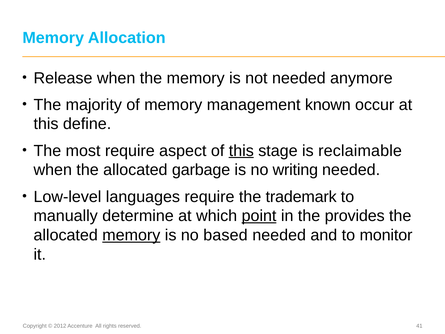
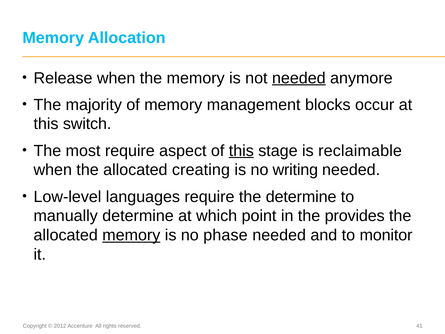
needed underline: none -> present (299, 78)
known: known -> blocks (328, 105)
define: define -> switch (87, 124)
garbage: garbage -> creating (201, 170)
the trademark: trademark -> determine (301, 197)
point underline: present -> none (259, 216)
based: based -> phase (225, 235)
